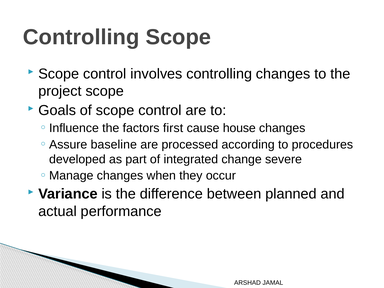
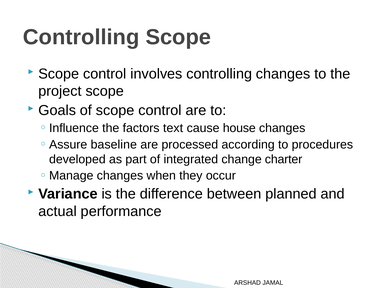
first: first -> text (173, 128)
severe: severe -> charter (284, 159)
